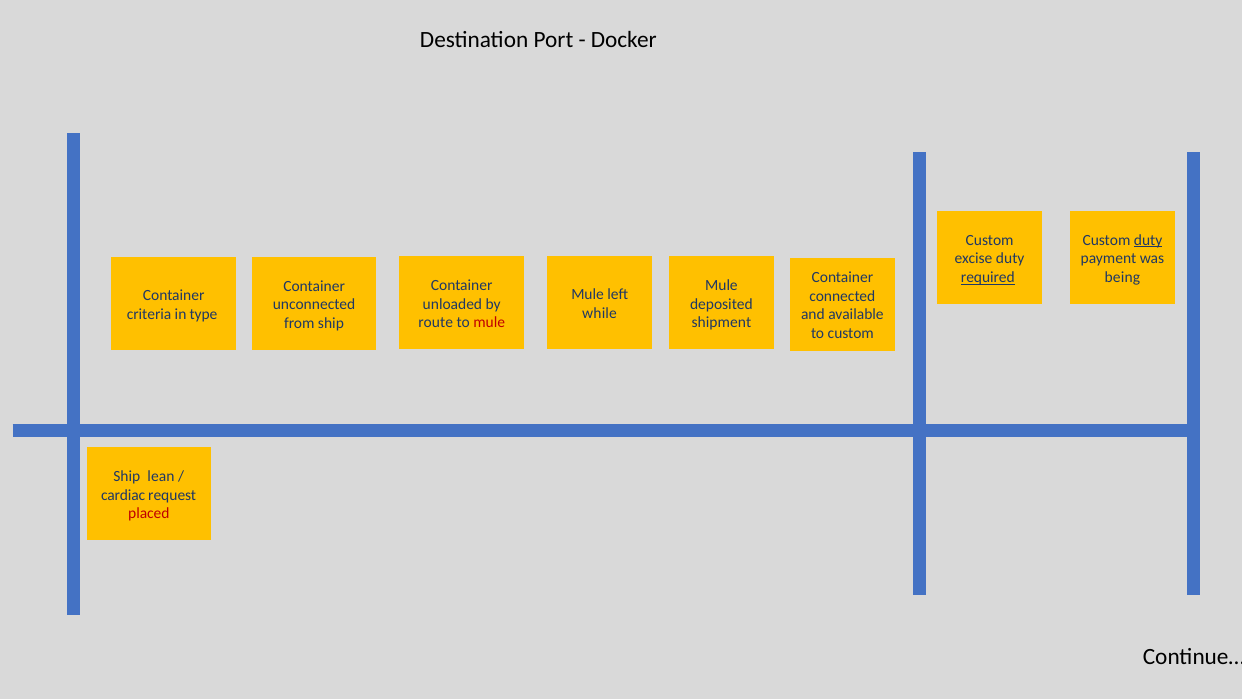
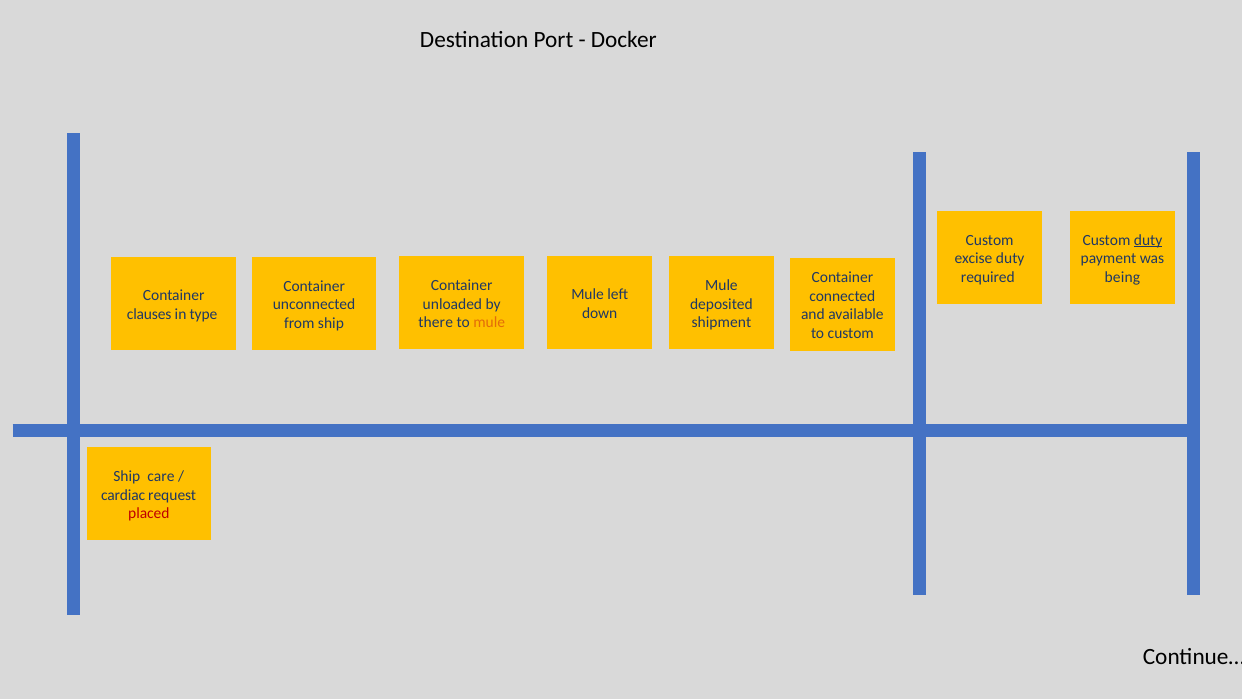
required underline: present -> none (988, 277)
while: while -> down (600, 313)
criteria: criteria -> clauses (149, 314)
route: route -> there (436, 322)
mule colour: red -> orange (489, 322)
lean: lean -> care (161, 476)
